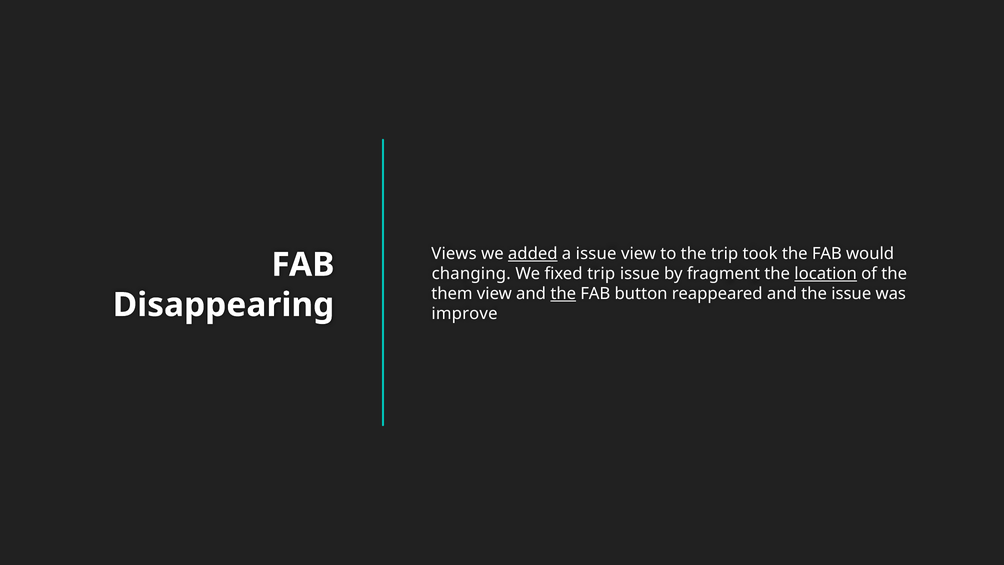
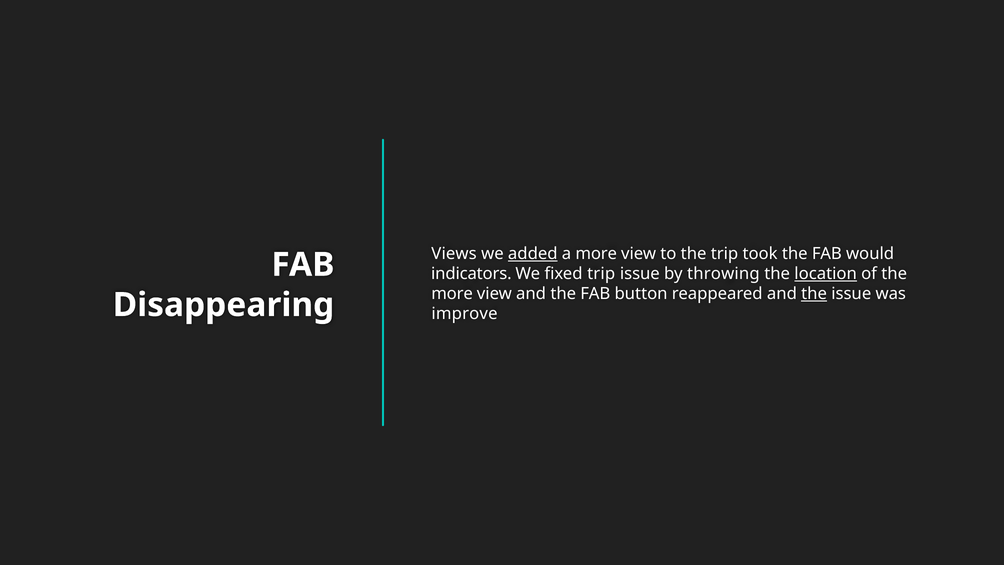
a issue: issue -> more (596, 253)
changing: changing -> indicators (471, 274)
fragment: fragment -> throwing (723, 274)
them: them -> more (452, 294)
the underline: present -> none (563, 294)
the underline: none -> present (814, 294)
